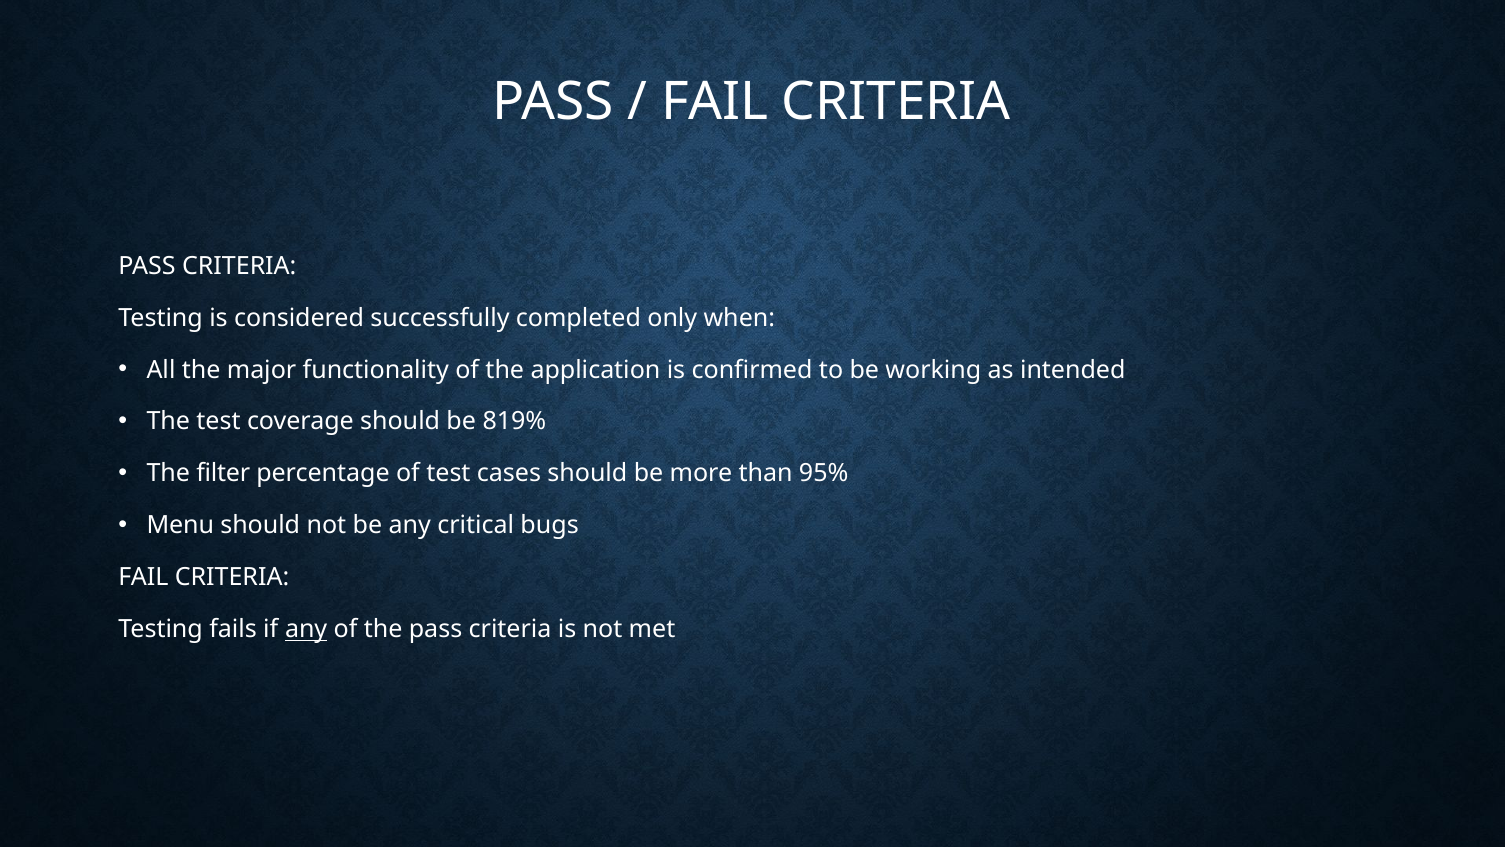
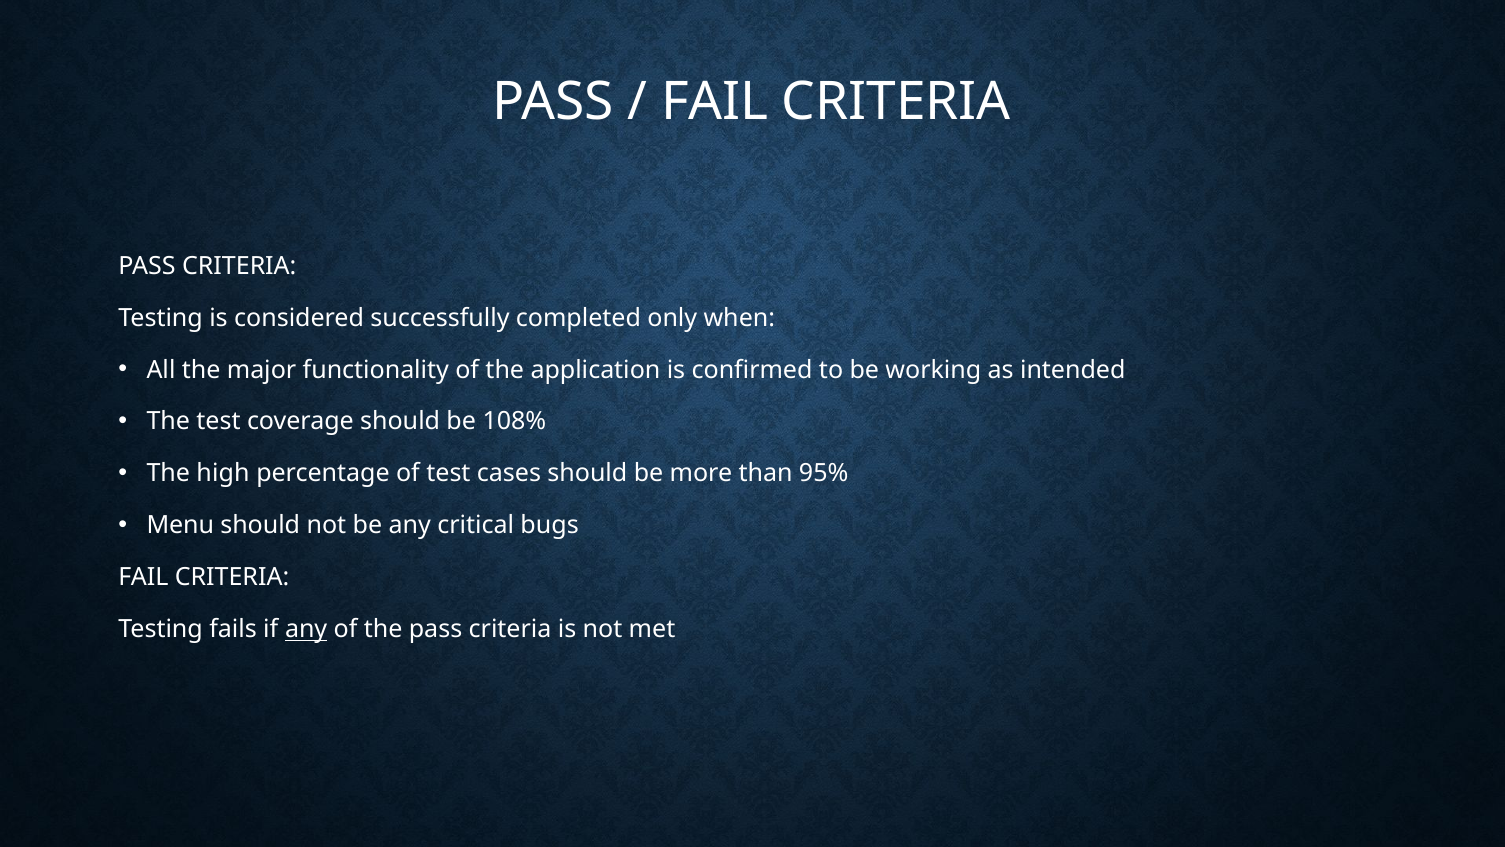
819%: 819% -> 108% (514, 421)
filter: filter -> high (223, 473)
